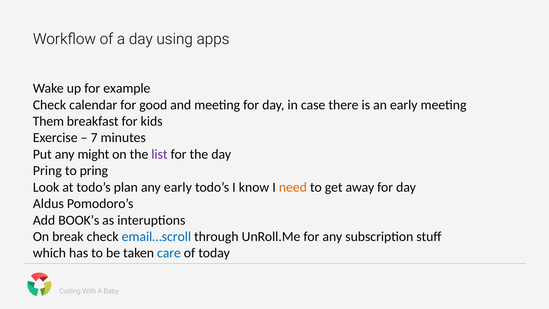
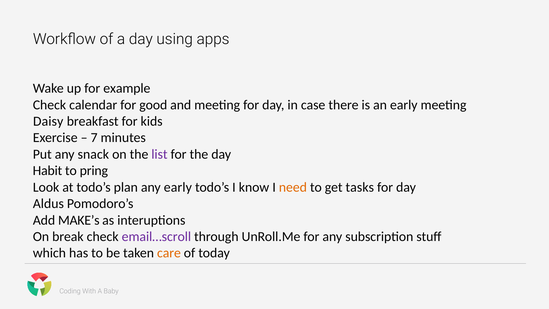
Them: Them -> Daisy (48, 121)
might: might -> snack (93, 154)
Pring: Pring -> Habit (47, 171)
away: away -> tasks (360, 187)
BOOK’s: BOOK’s -> MAKE’s (79, 220)
email…scroll colour: blue -> purple (156, 237)
care colour: blue -> orange (169, 253)
